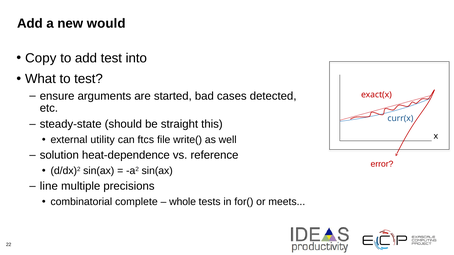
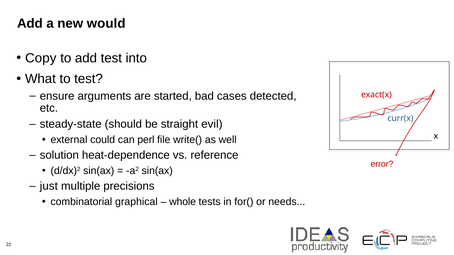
this: this -> evil (212, 124)
utility: utility -> could (103, 140)
ftcs: ftcs -> perl (146, 140)
line: line -> just (49, 187)
complete: complete -> graphical (136, 202)
meets: meets -> needs (287, 202)
